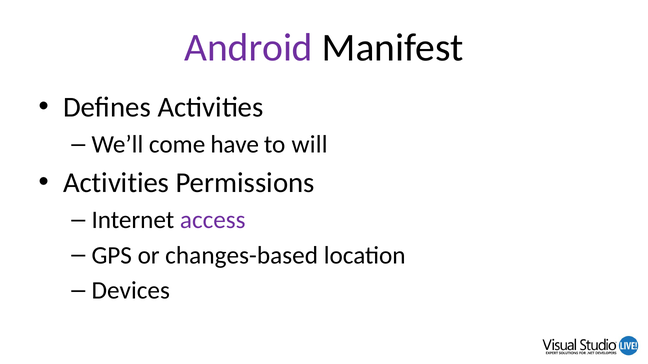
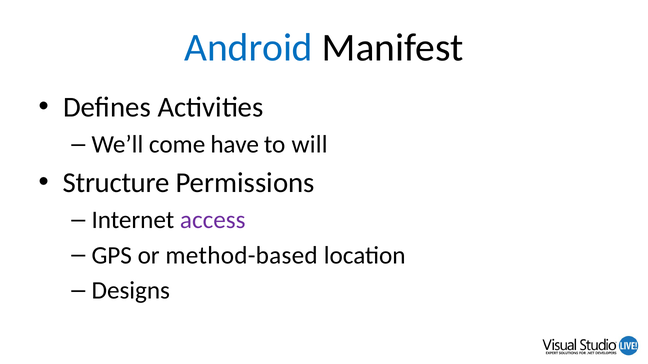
Android colour: purple -> blue (249, 48)
Activities: Activities -> Structure (116, 183)
changes-based: changes-based -> method-based (242, 256)
Devices: Devices -> Designs (131, 291)
